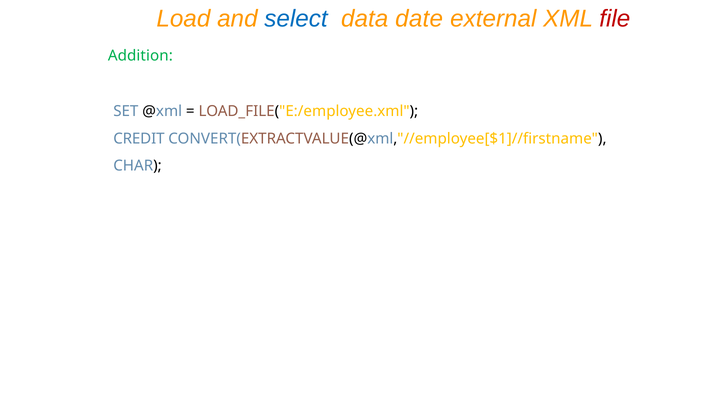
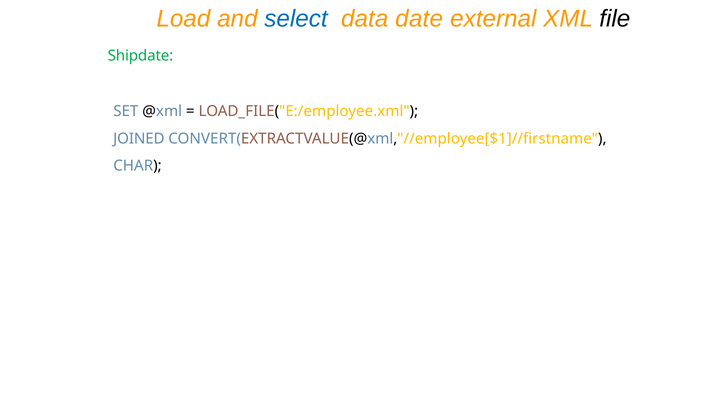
file colour: red -> black (615, 19)
Addition: Addition -> Shipdate (140, 56)
CREDIT: CREDIT -> JOINED (139, 139)
